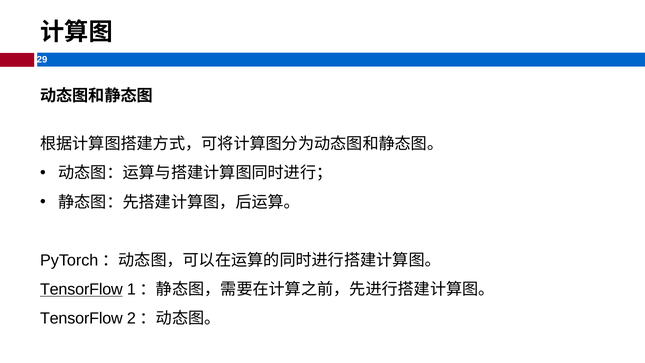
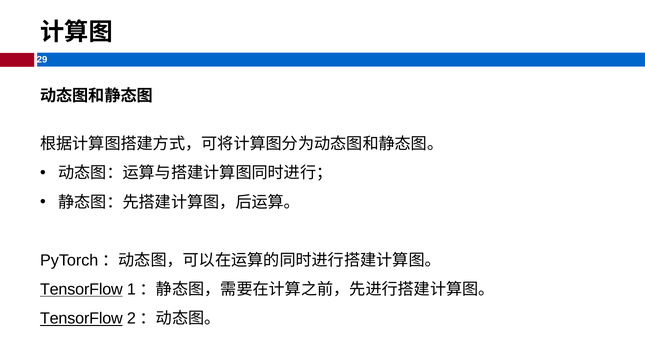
TensorFlow underline: none -> present (81, 318)
